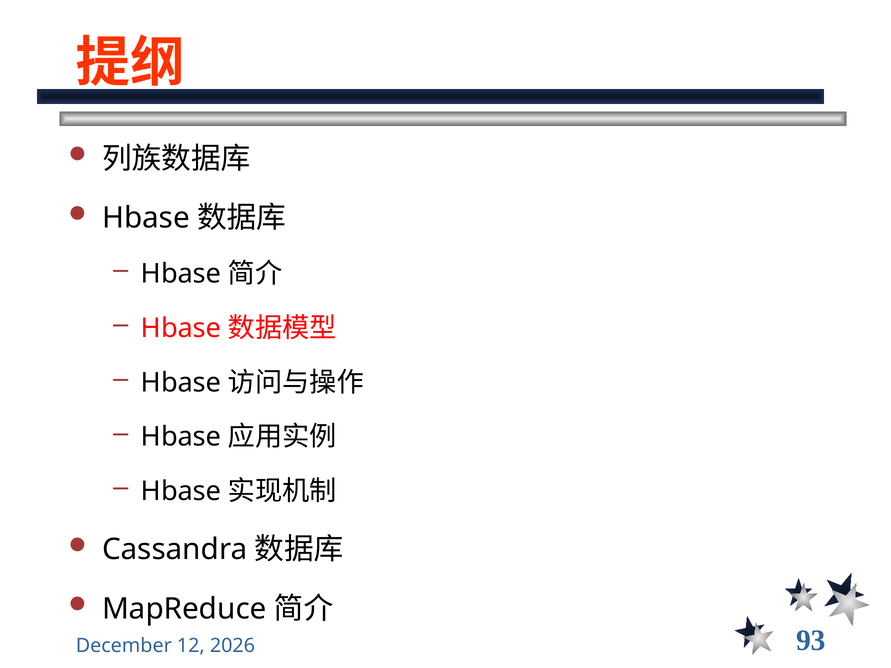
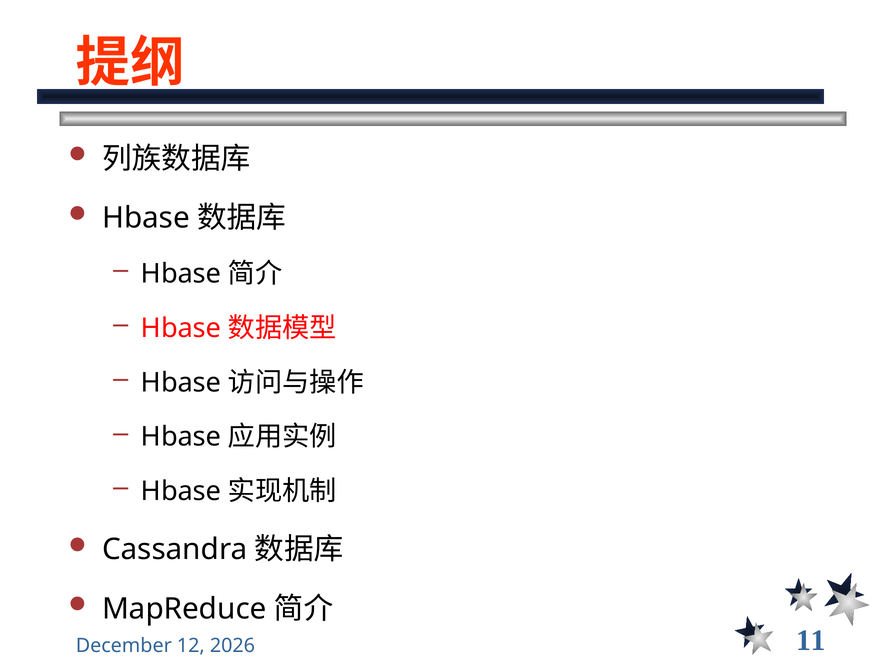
93: 93 -> 11 (811, 641)
